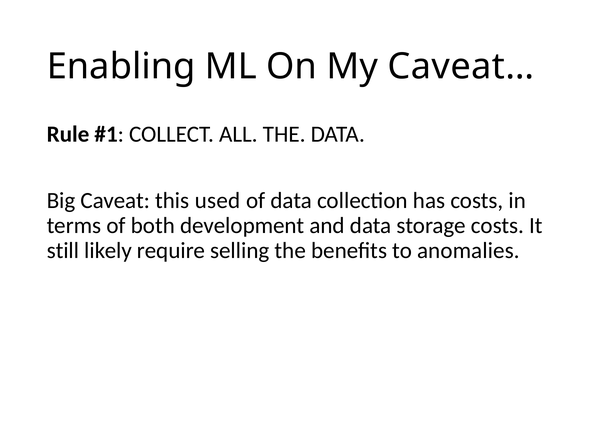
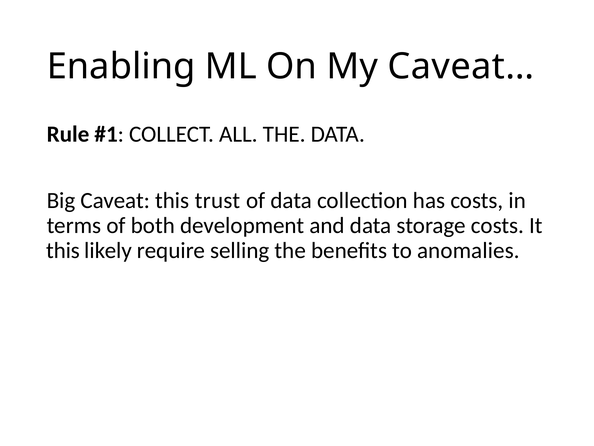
used: used -> trust (218, 200)
still: still -> this (63, 250)
